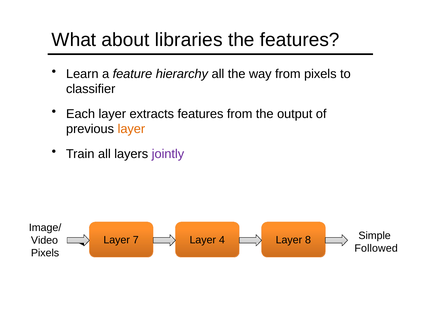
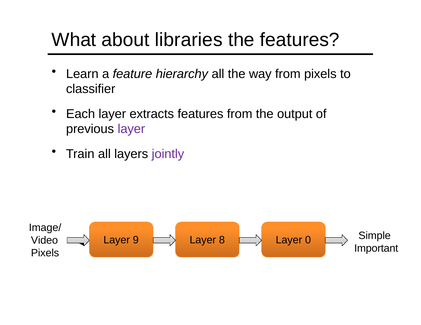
layer colour: orange -> purple (131, 129)
7: 7 -> 9 (136, 240)
4: 4 -> 8 (222, 240)
8: 8 -> 0 (308, 240)
Followed: Followed -> Important (376, 249)
